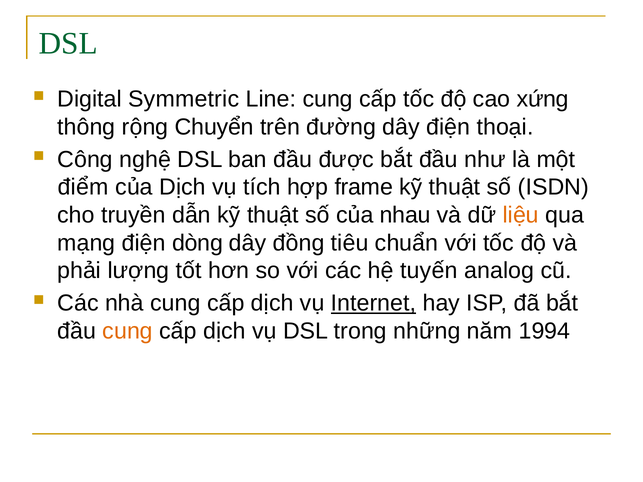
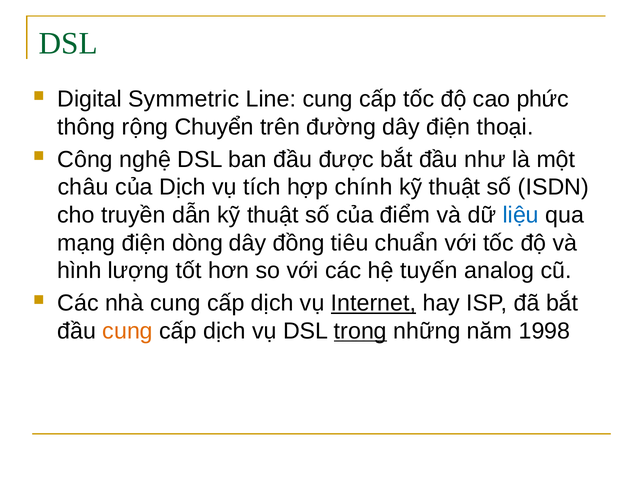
xứng: xứng -> phức (543, 99)
điểm: điểm -> châu (83, 187)
frame: frame -> chính (364, 187)
nhau: nhau -> điểm (405, 215)
liệu colour: orange -> blue (521, 215)
phải: phải -> hình (79, 271)
trong underline: none -> present (360, 331)
1994: 1994 -> 1998 (544, 331)
